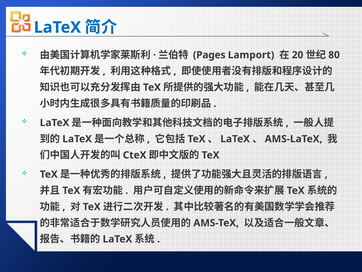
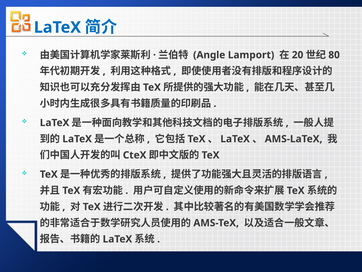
Pages: Pages -> Angle (209, 55)
